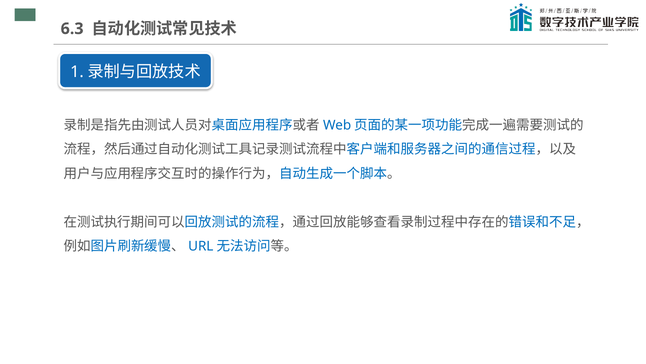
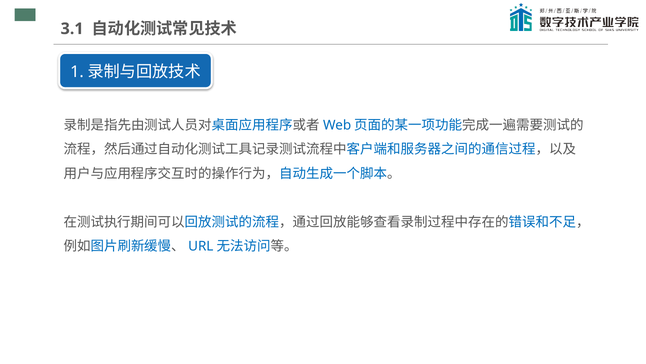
6.3: 6.3 -> 3.1 (72, 29)
